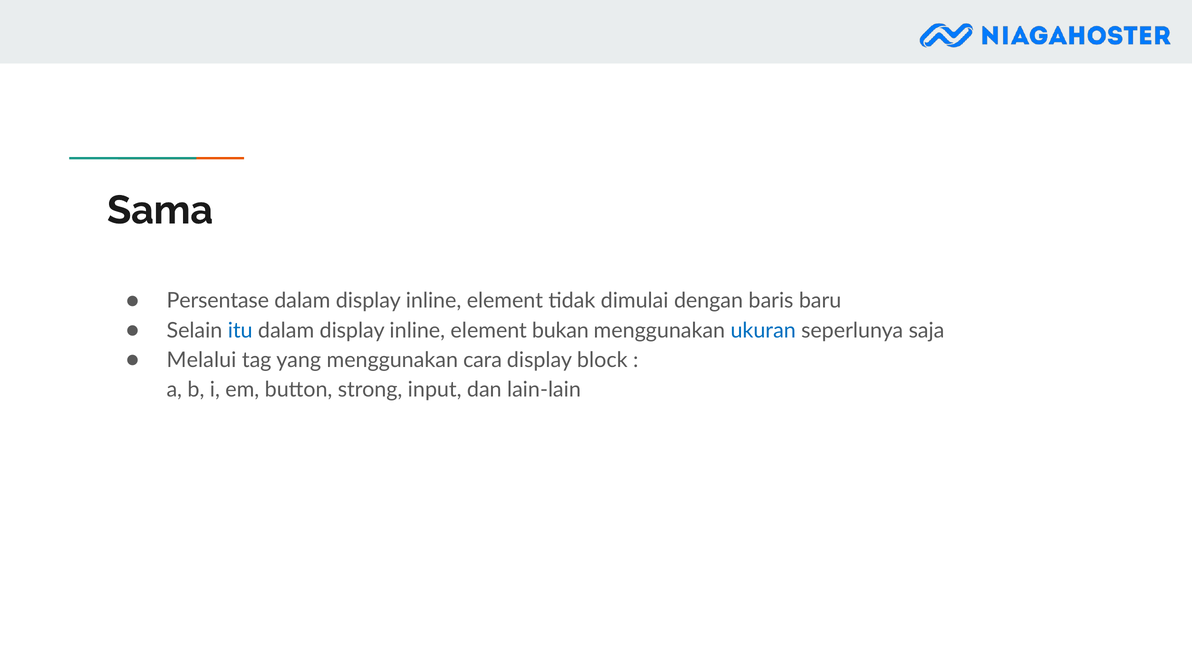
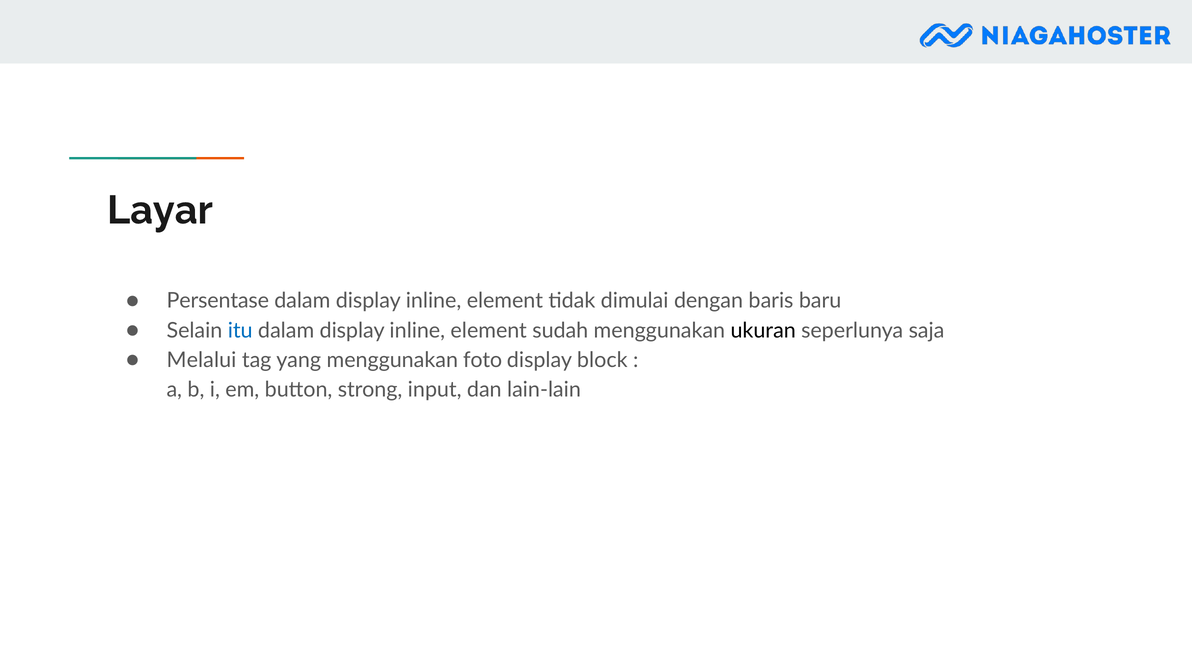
Sama: Sama -> Layar (160, 210)
bukan: bukan -> sudah (560, 331)
ukuran colour: blue -> black (763, 331)
cara: cara -> foto (483, 360)
